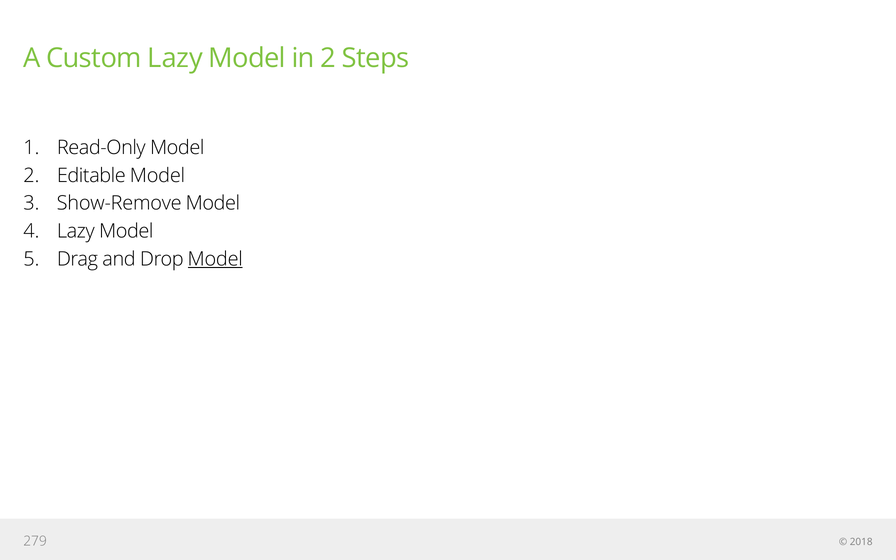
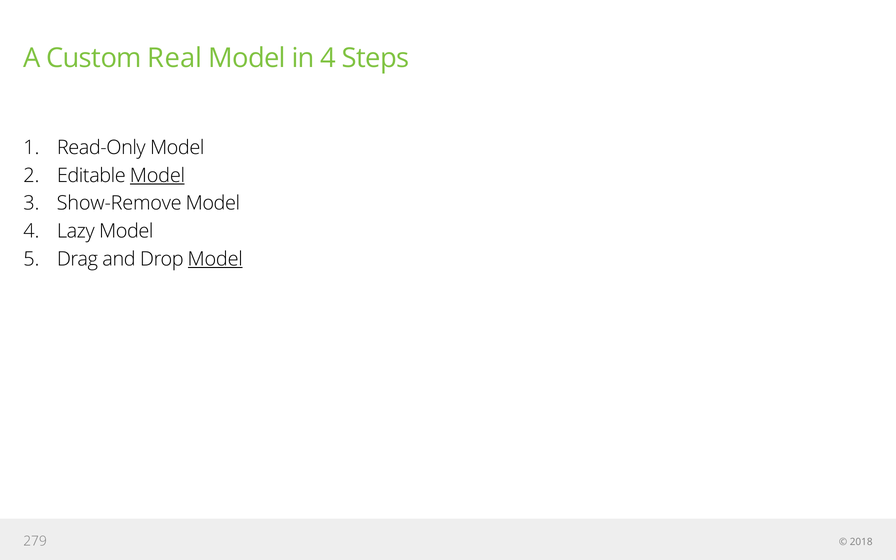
Custom Lazy: Lazy -> Real (175, 58)
in 2: 2 -> 4 (328, 58)
Model underline: none -> present (157, 175)
